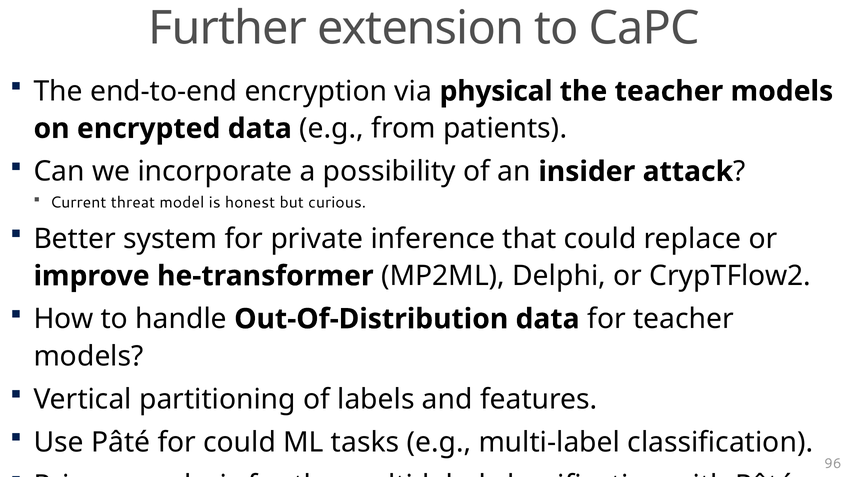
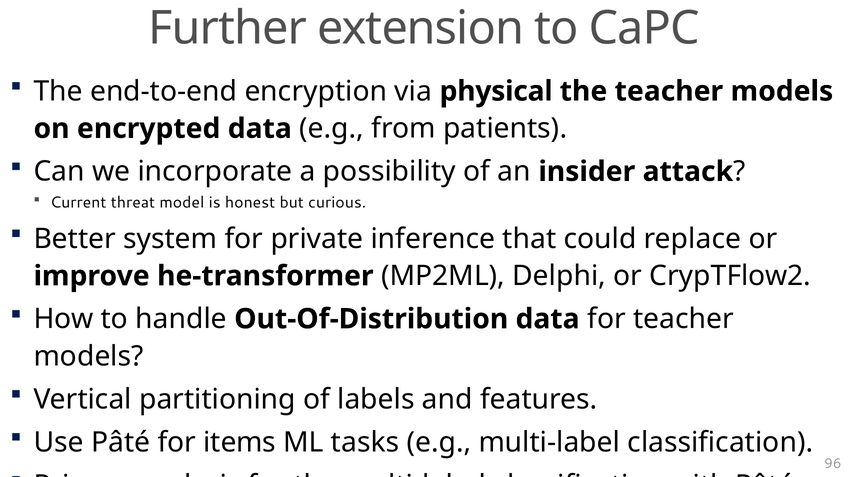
for could: could -> items (240, 442)
